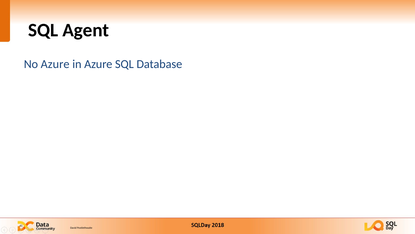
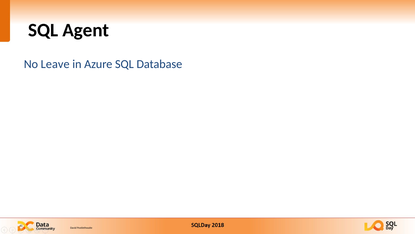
No Azure: Azure -> Leave (55, 64)
